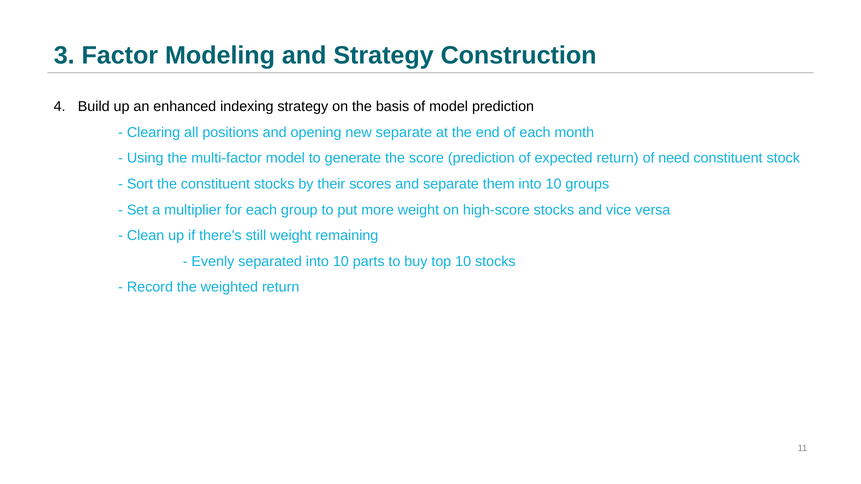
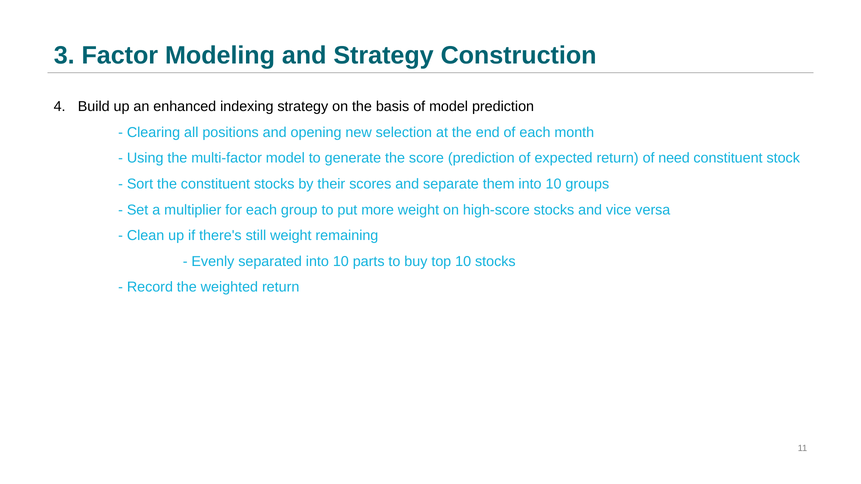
new separate: separate -> selection (404, 133)
